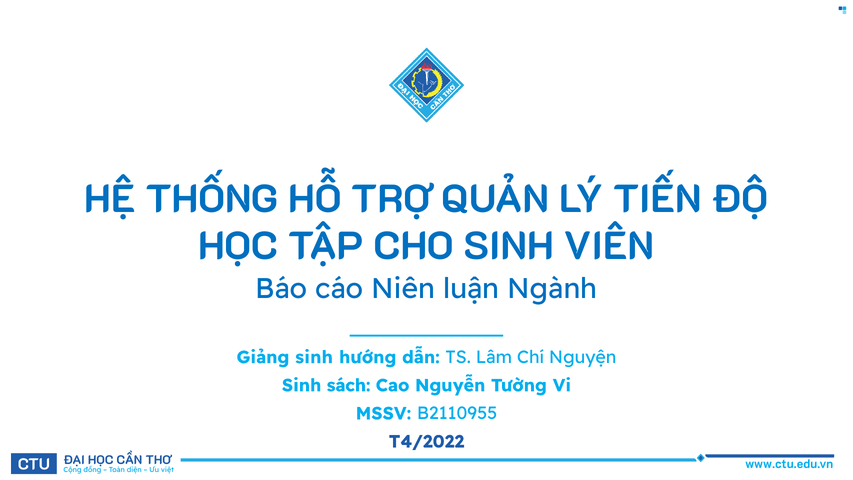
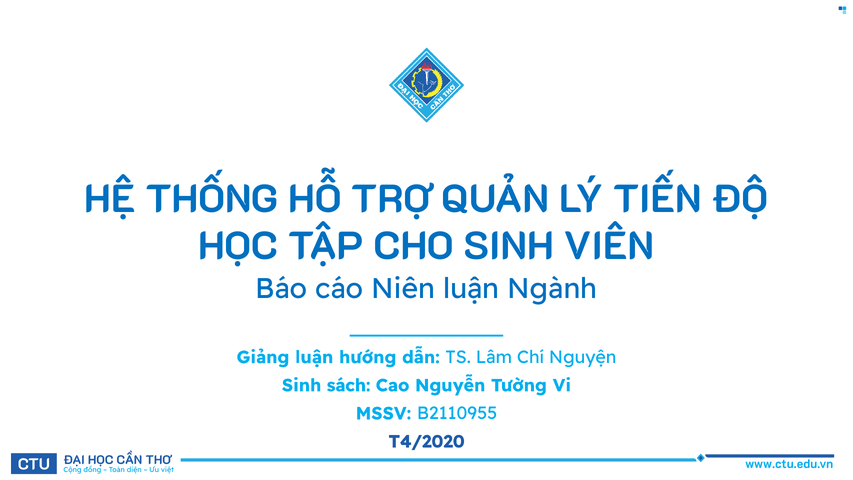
Giảng sinh: sinh -> luận (314, 357)
T4/2022: T4/2022 -> T4/2020 (427, 441)
